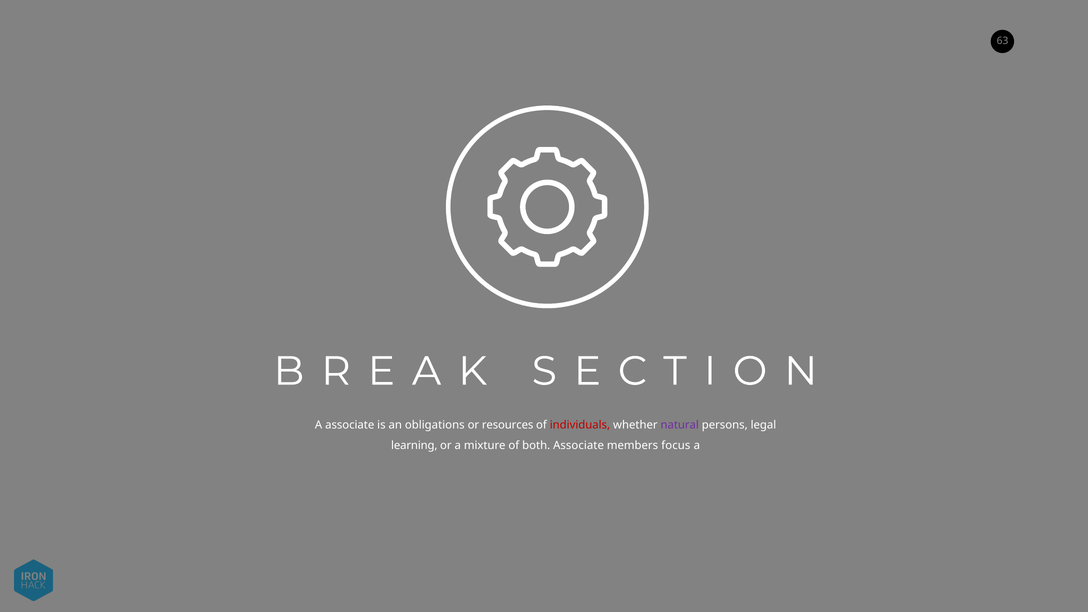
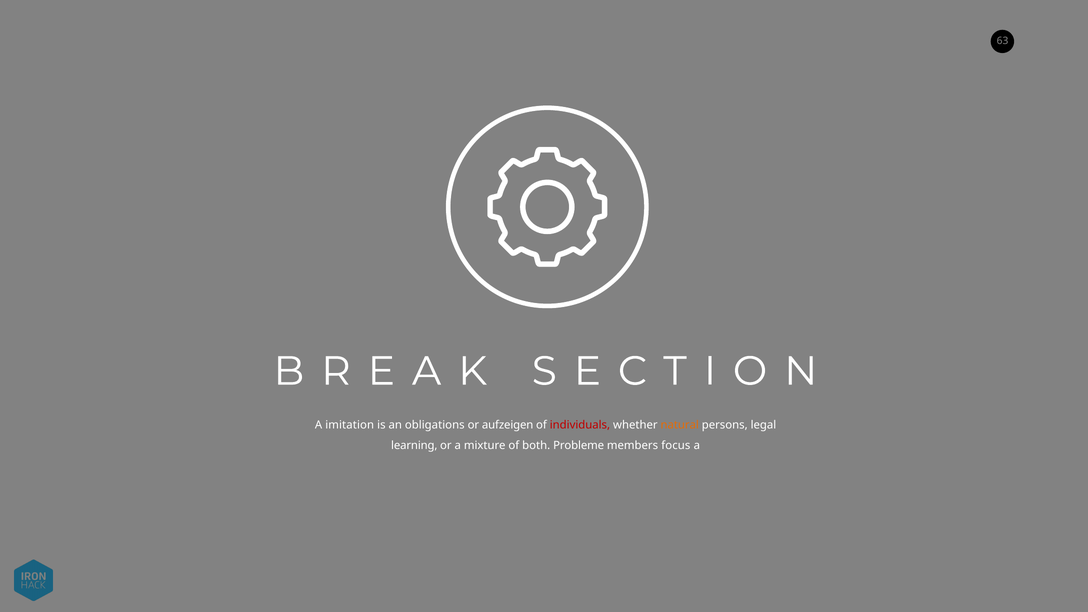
A associate: associate -> imitation (350, 425)
resources: resources -> aufzeigen (508, 425)
natural colour: purple -> orange (680, 425)
both Associate: Associate -> Probleme (579, 446)
